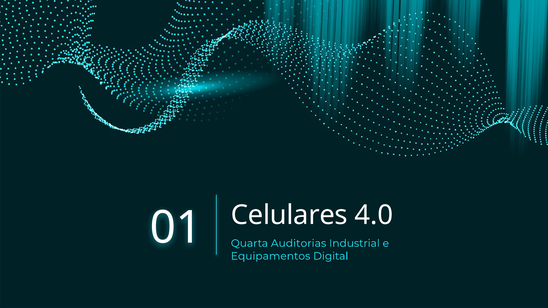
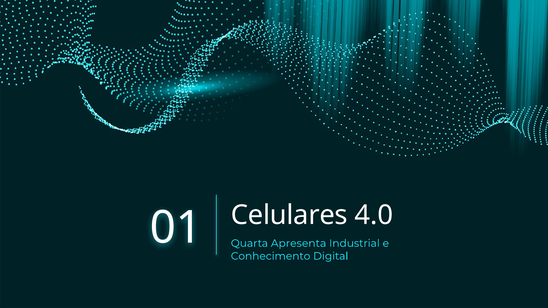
Auditorias: Auditorias -> Apresenta (299, 244)
Equipamentos: Equipamentos -> Conhecimento (271, 256)
